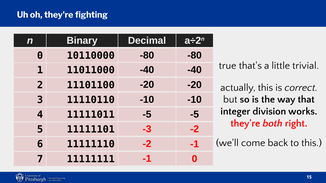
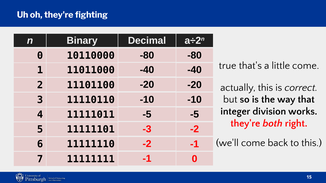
little trivial: trivial -> come (306, 66)
